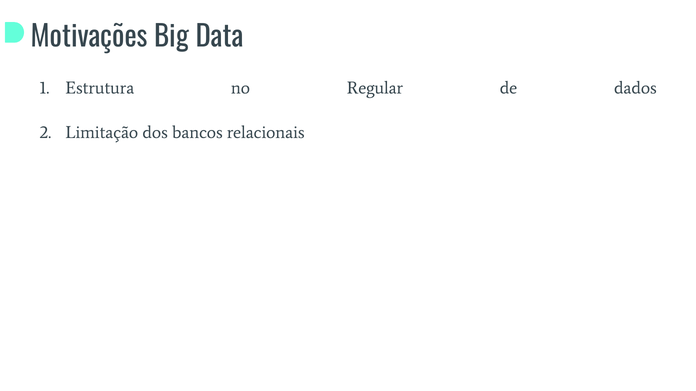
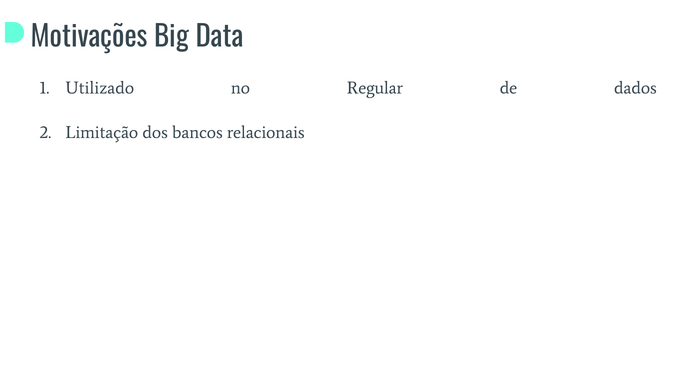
Estrutura: Estrutura -> Utilizado (100, 88)
